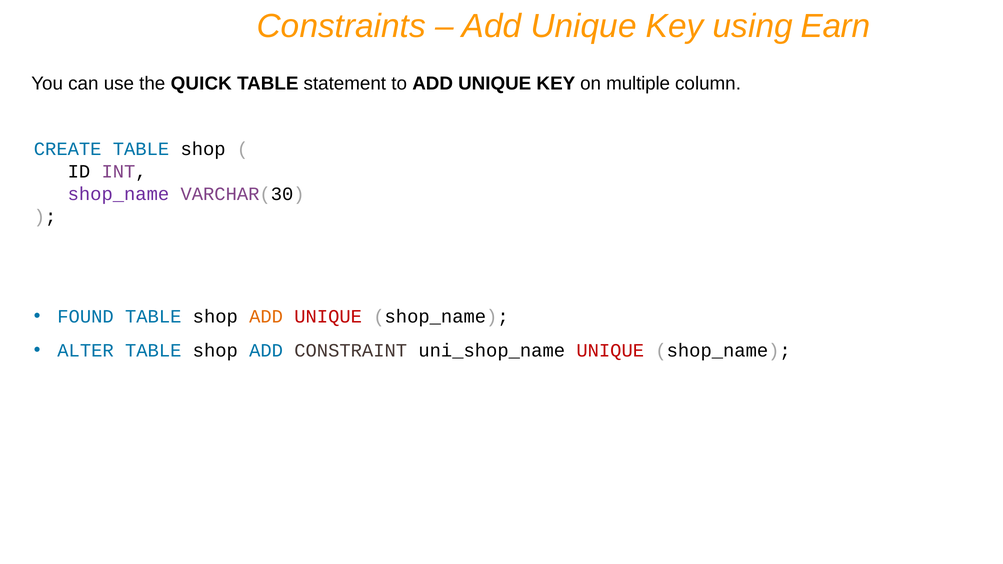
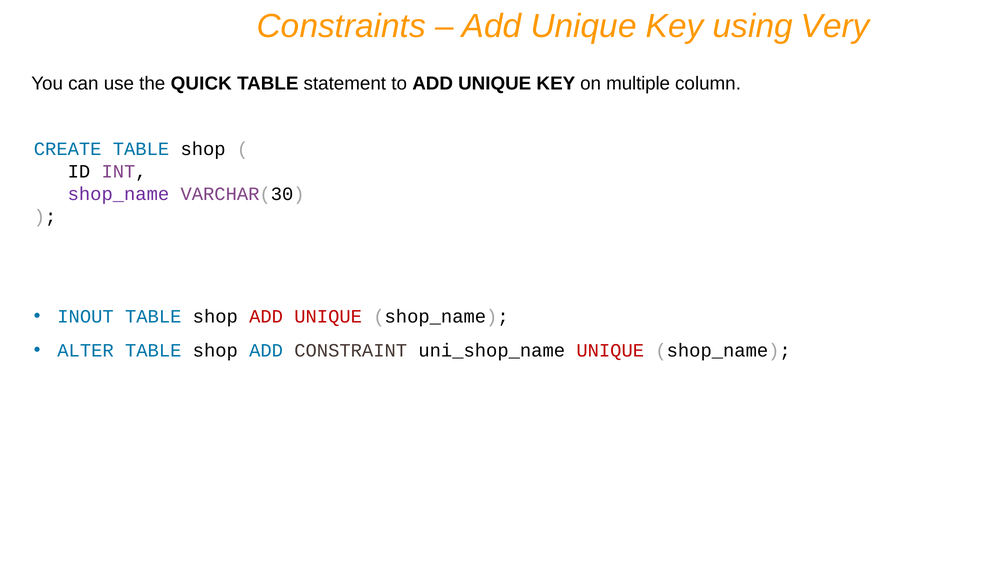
Earn: Earn -> Very (835, 26)
FOUND: FOUND -> INOUT (86, 317)
ADD colour: orange -> red (266, 317)
